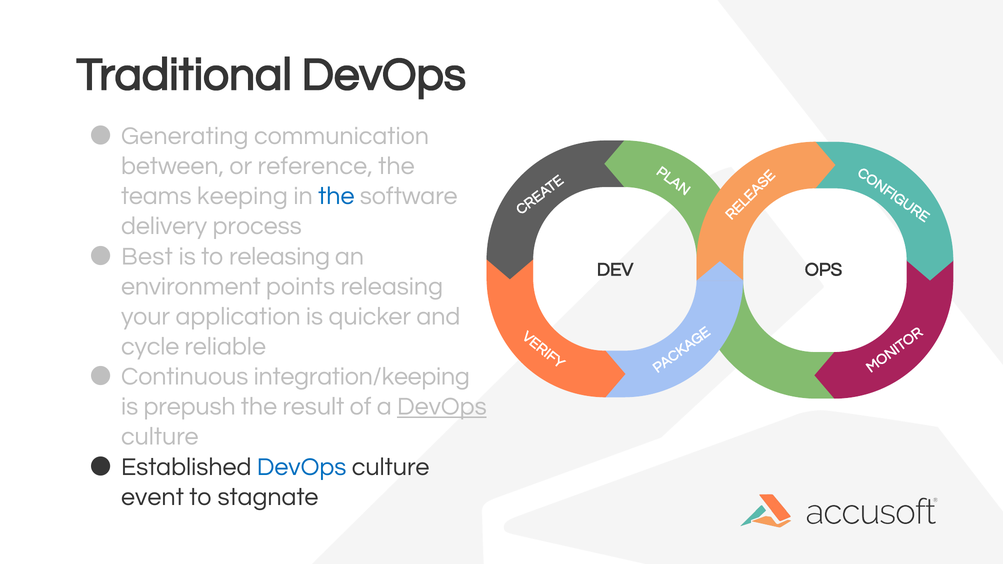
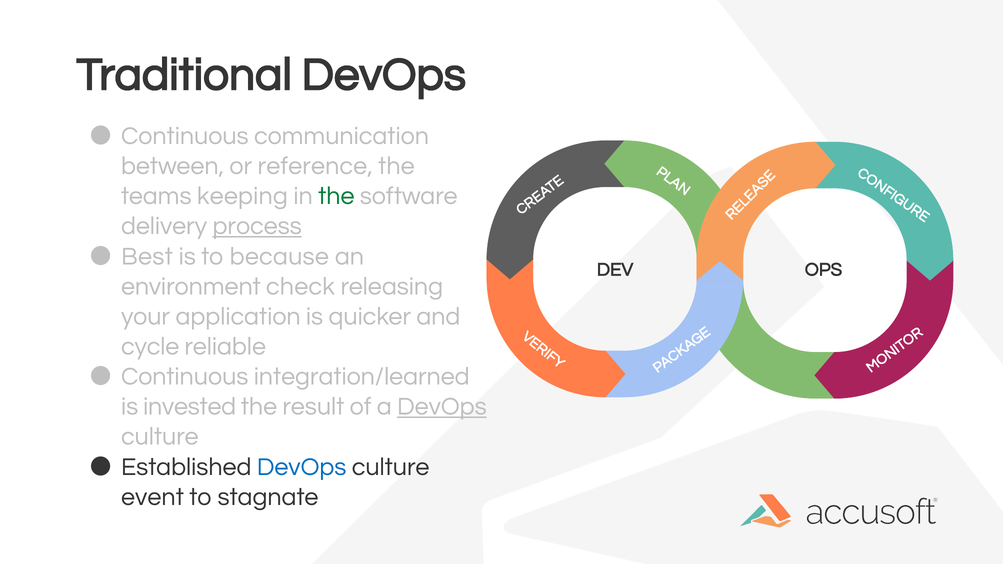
Generating: Generating -> Continuous (185, 136)
the colour: blue -> green (336, 196)
process underline: none -> present (257, 226)
to releasing: releasing -> because (279, 256)
points: points -> check (300, 286)
integration/keeping: integration/keeping -> integration/learned (362, 377)
prepush: prepush -> invested (190, 407)
